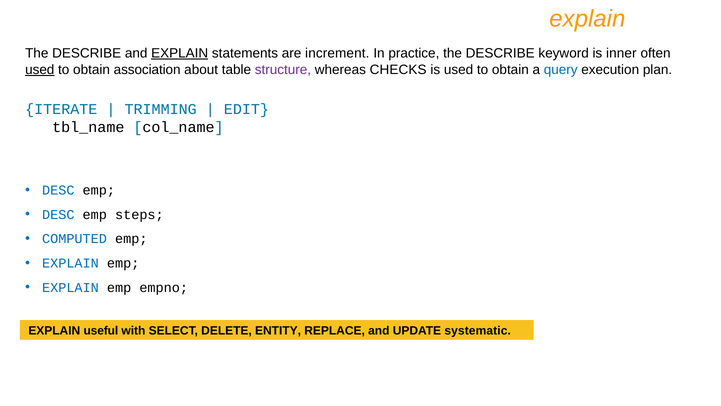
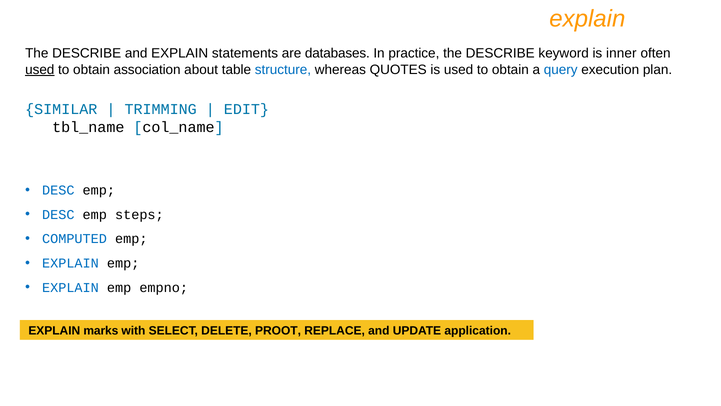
EXPLAIN underline: present -> none (180, 53)
increment: increment -> databases (337, 53)
structure colour: purple -> blue (283, 69)
CHECKS: CHECKS -> QUOTES (398, 69)
ITERATE: ITERATE -> SIMILAR (61, 109)
useful: useful -> marks (101, 330)
ENTITY: ENTITY -> PROOT (278, 330)
systematic: systematic -> application (478, 330)
